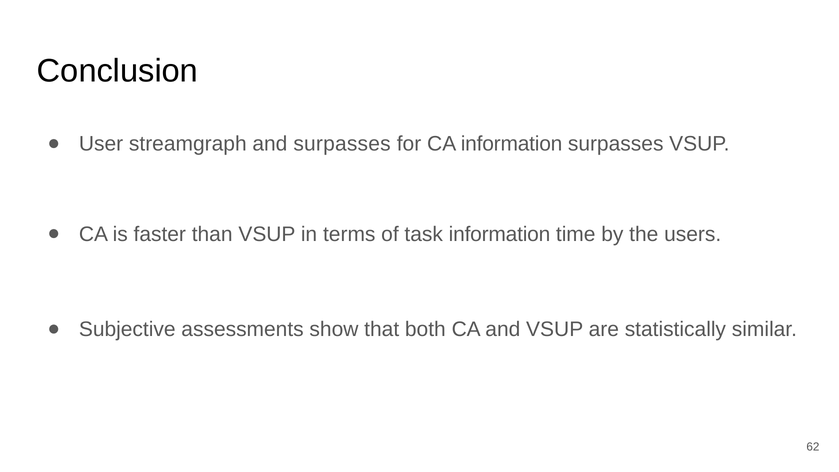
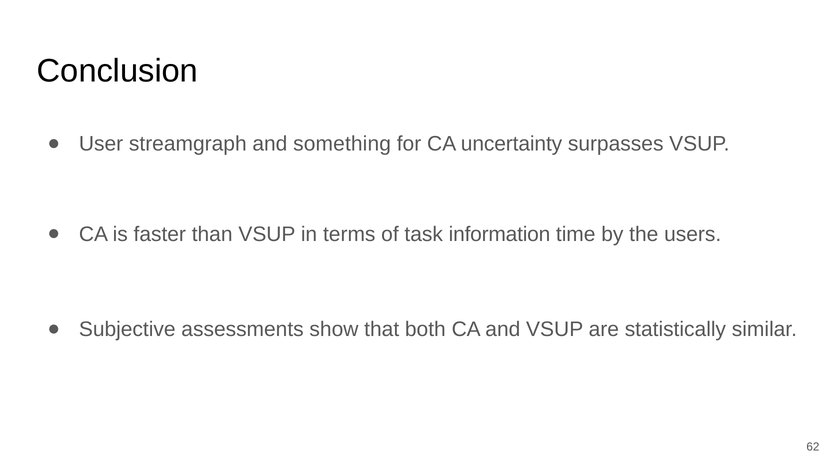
and surpasses: surpasses -> something (342, 144)
CA information: information -> uncertainty (512, 144)
